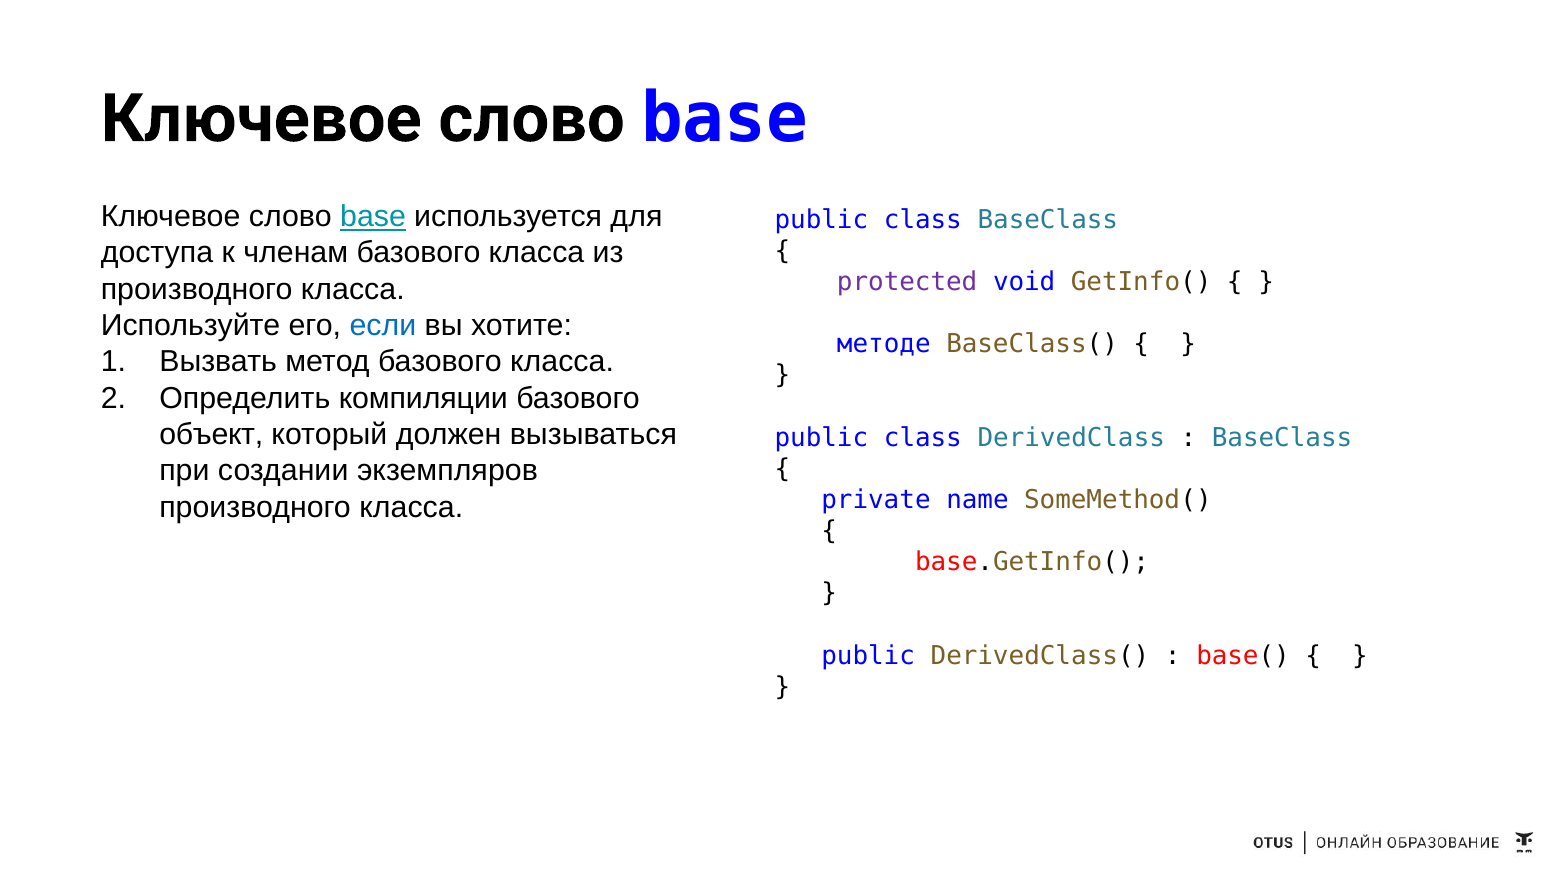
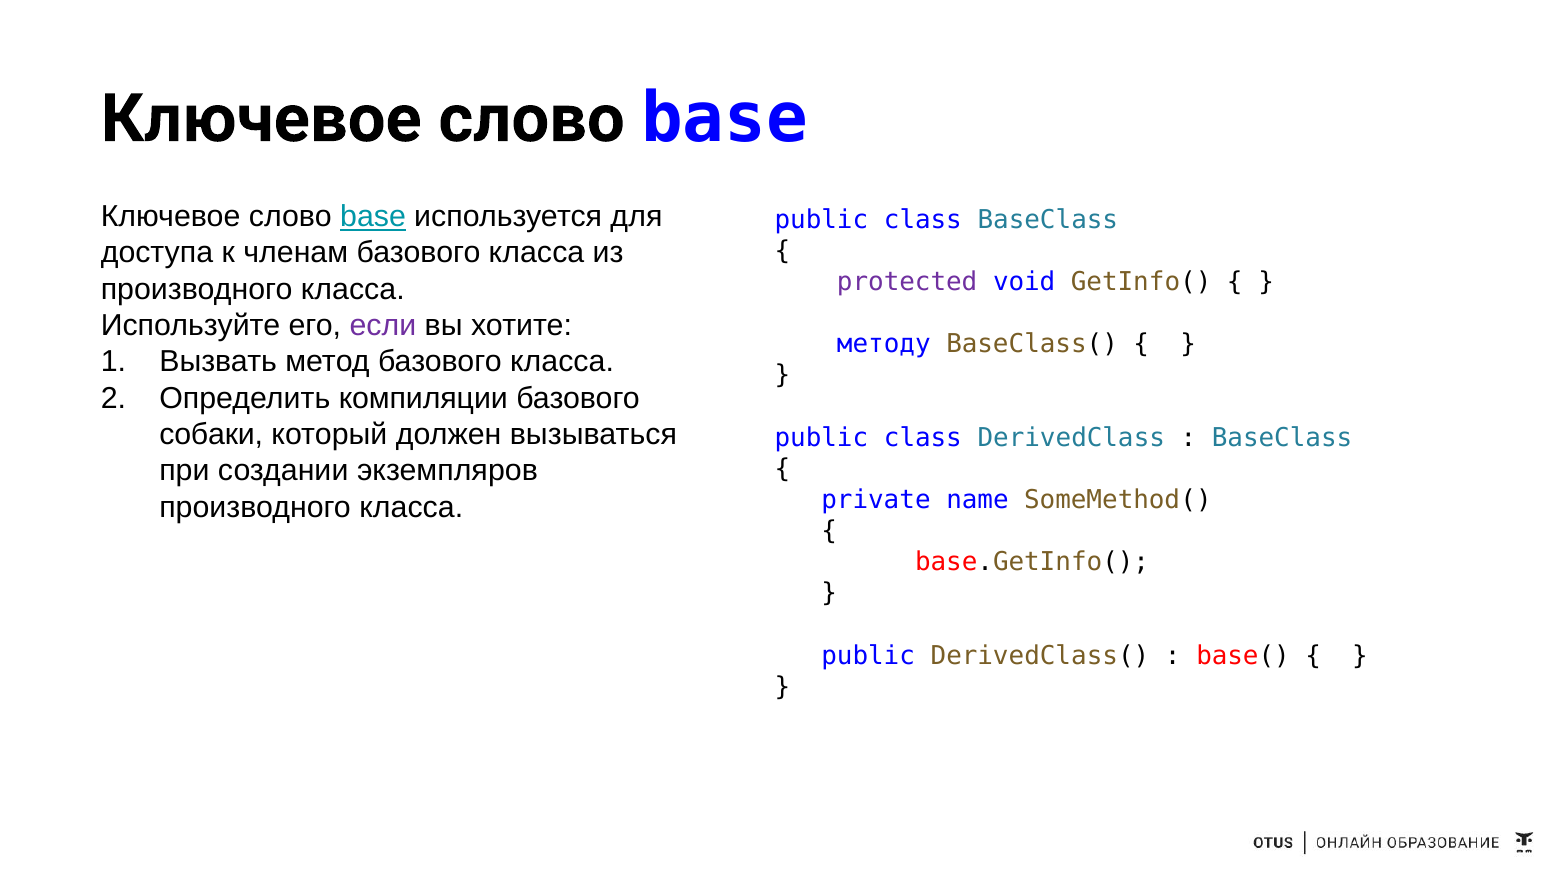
если colour: blue -> purple (383, 326)
методе: методе -> методу (884, 344)
объект: объект -> собаки (211, 435)
